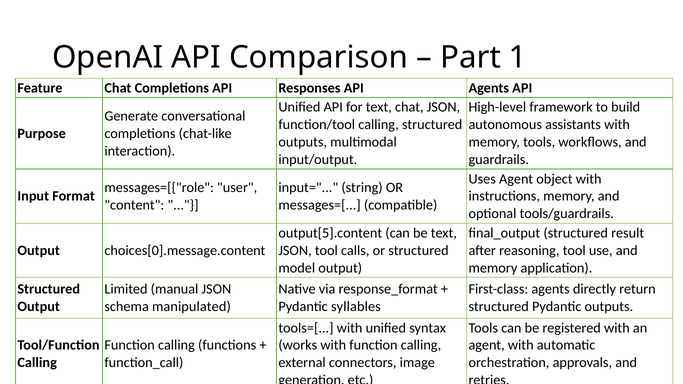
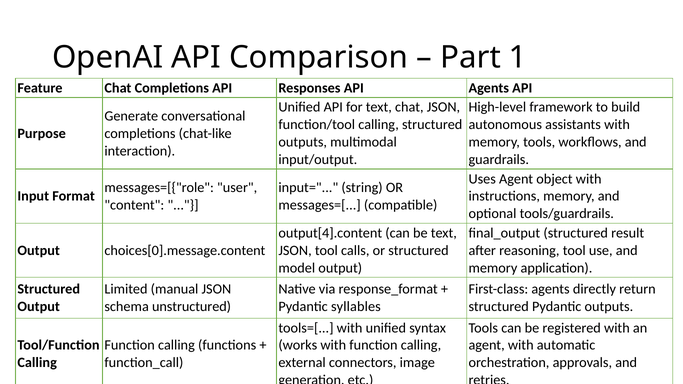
output[5].content: output[5].content -> output[4].content (330, 233)
manipulated: manipulated -> unstructured (192, 307)
